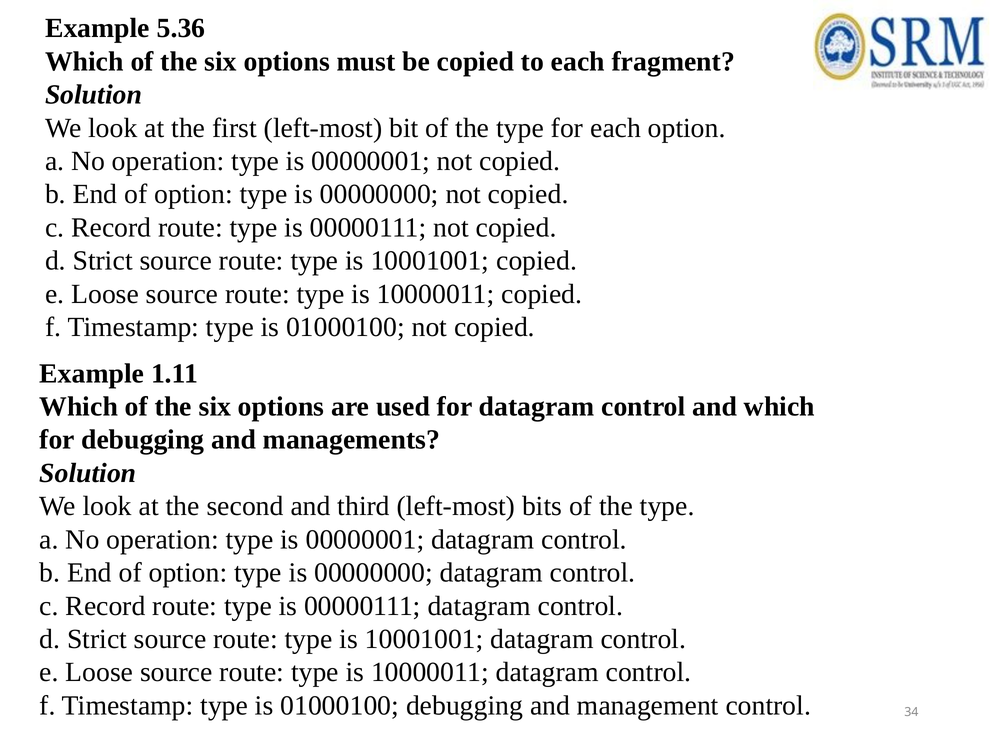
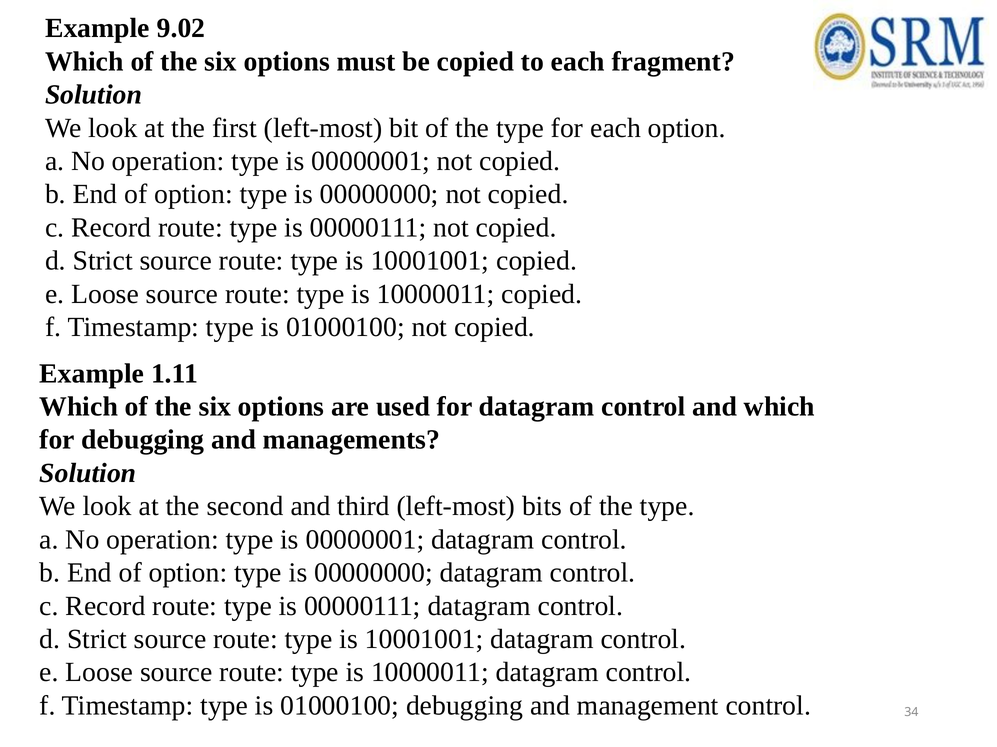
5.36: 5.36 -> 9.02 (181, 28)
